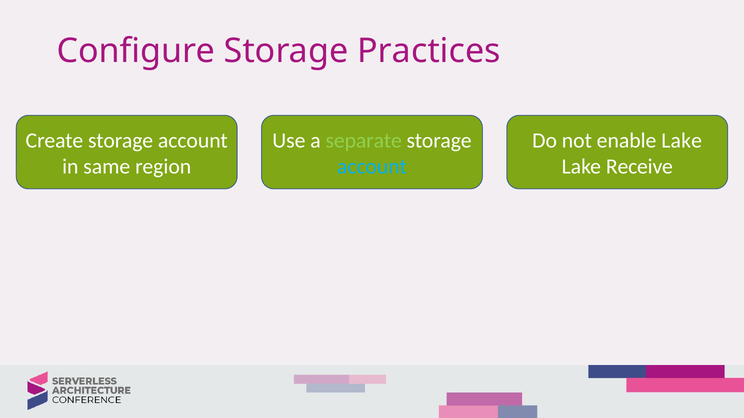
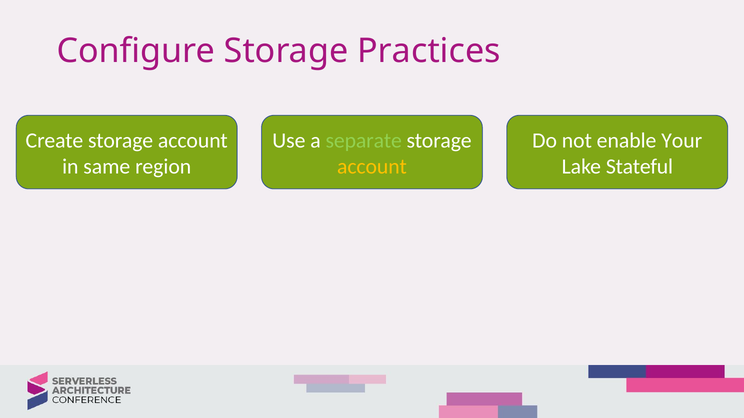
enable Lake: Lake -> Your (682, 141)
account colour: light blue -> yellow (372, 167)
Receive: Receive -> Stateful (639, 167)
